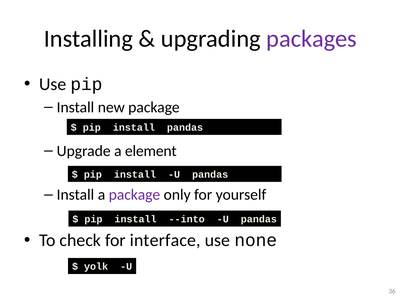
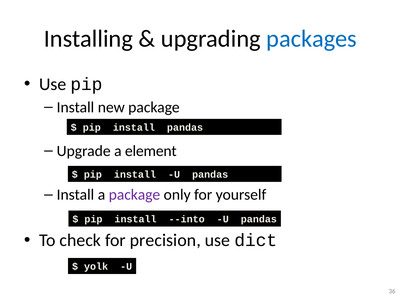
packages colour: purple -> blue (312, 39)
interface: interface -> precision (165, 240)
none: none -> dict (256, 240)
